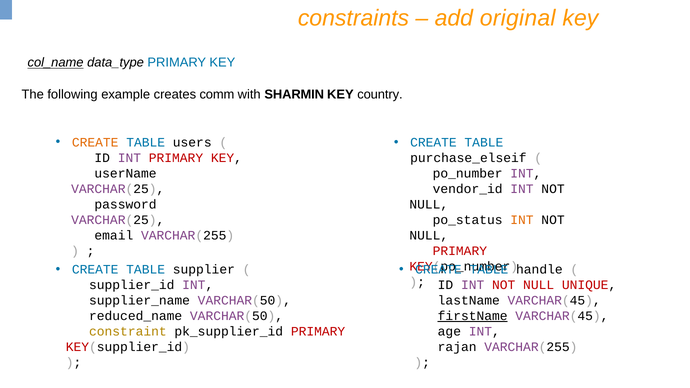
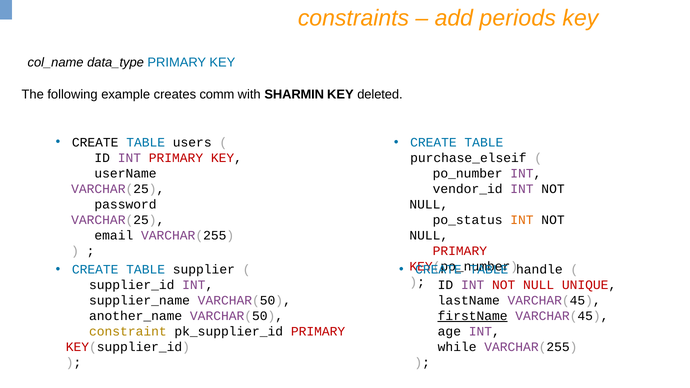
original: original -> periods (518, 18)
col_name underline: present -> none (56, 63)
country: country -> deleted (380, 94)
CREATE colour: orange -> black (95, 142)
reduced_name: reduced_name -> another_name (136, 316)
rajan: rajan -> while (457, 347)
